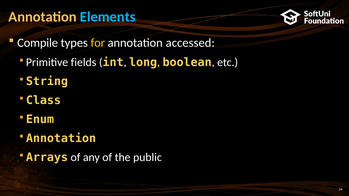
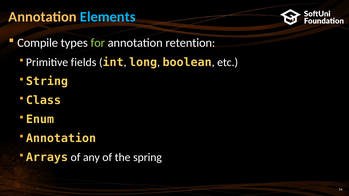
for colour: yellow -> light green (98, 43)
accessed: accessed -> retention (190, 43)
public: public -> spring (147, 158)
